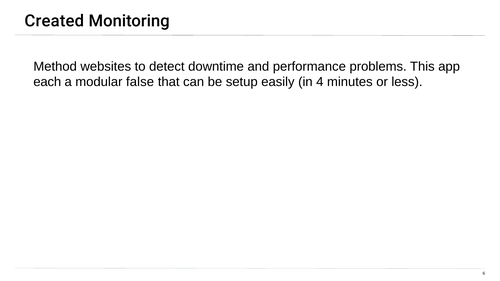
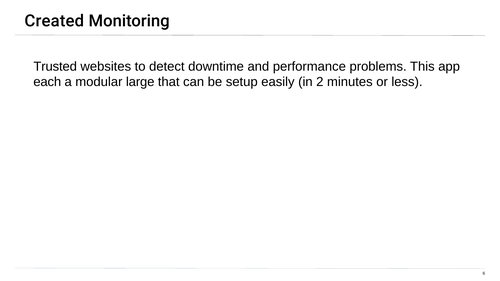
Method: Method -> Trusted (55, 66)
false: false -> large (140, 82)
4: 4 -> 2 (320, 82)
